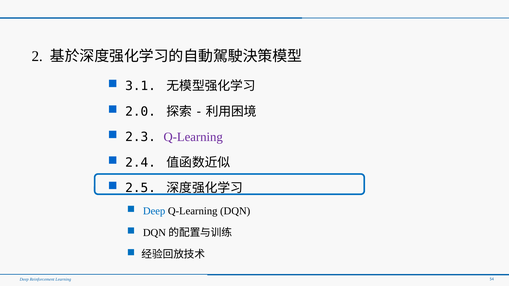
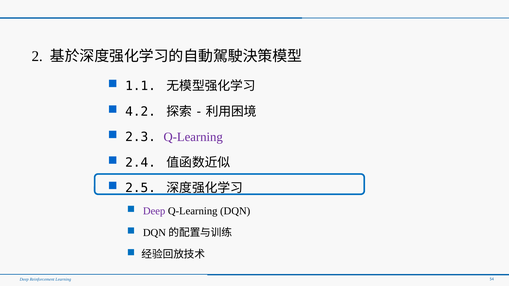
3.1: 3.1 -> 1.1 (141, 86)
2.0: 2.0 -> 4.2 (141, 112)
Deep colour: blue -> purple (154, 211)
